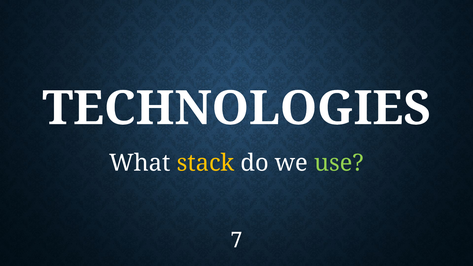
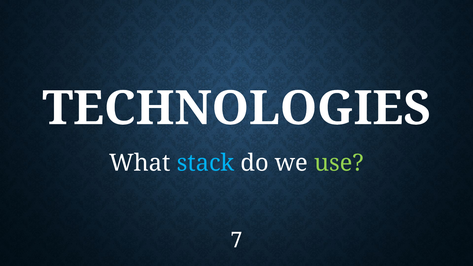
stack colour: yellow -> light blue (206, 163)
